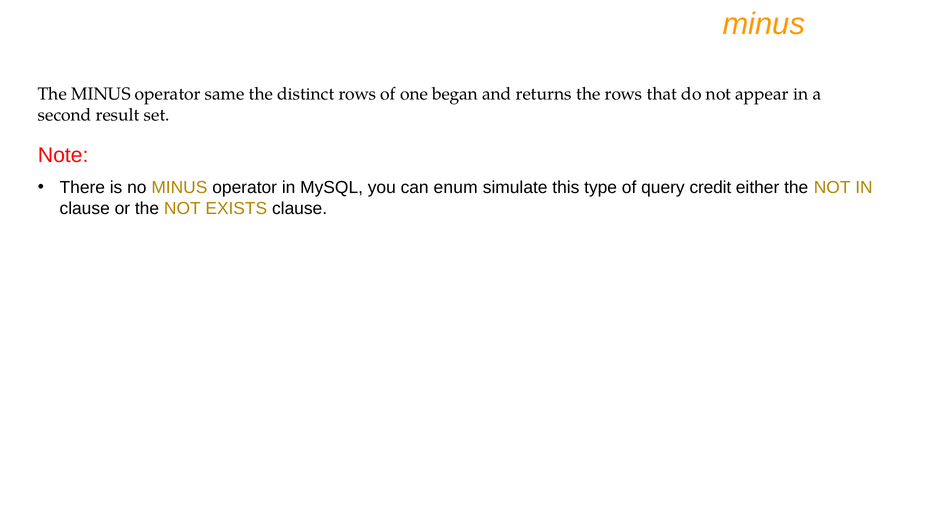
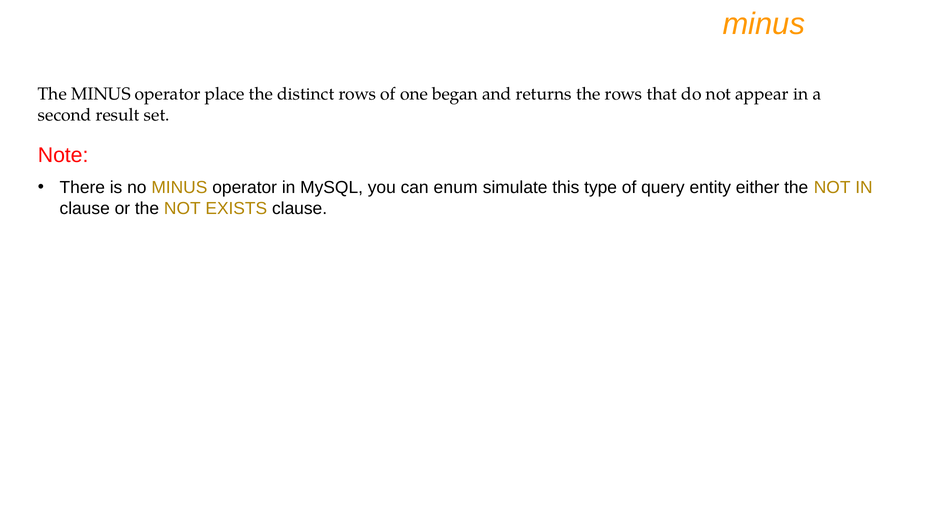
same: same -> place (225, 94)
credit: credit -> entity (710, 187)
